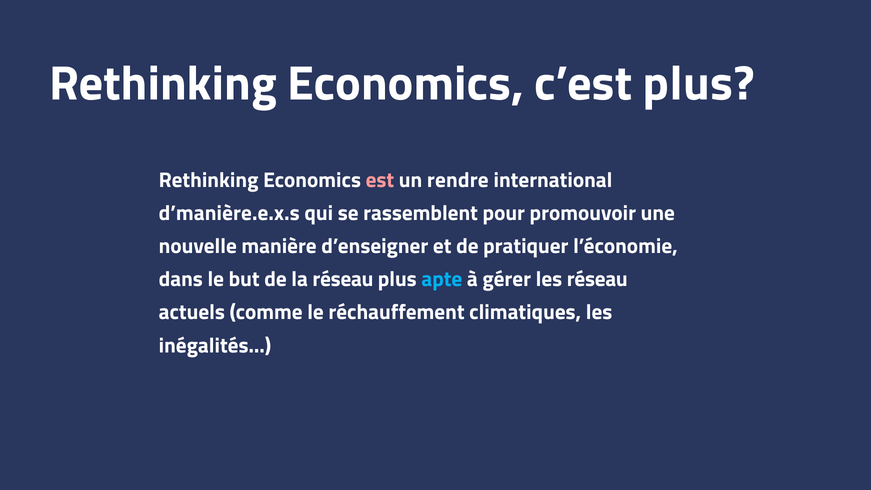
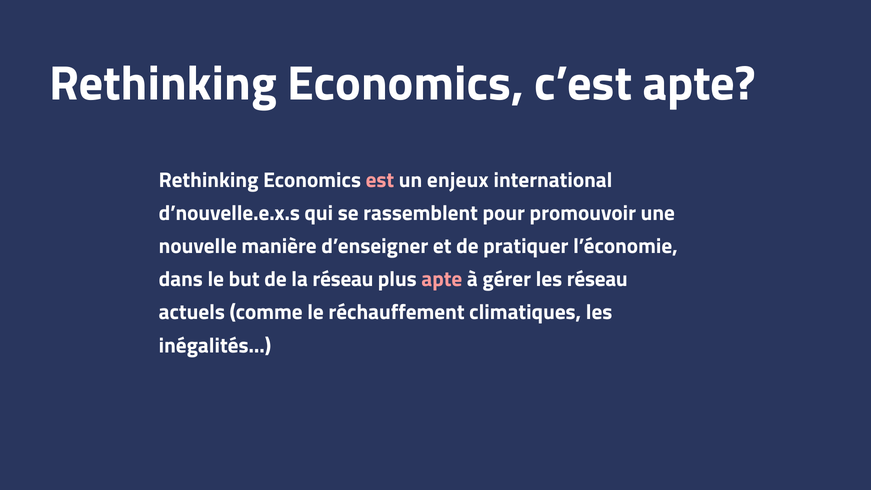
c’est plus: plus -> apte (699, 84)
rendre: rendre -> enjeux (458, 180)
d’manière.e.x.s: d’manière.e.x.s -> d’nouvelle.e.x.s (229, 213)
apte colour: light blue -> pink (442, 279)
